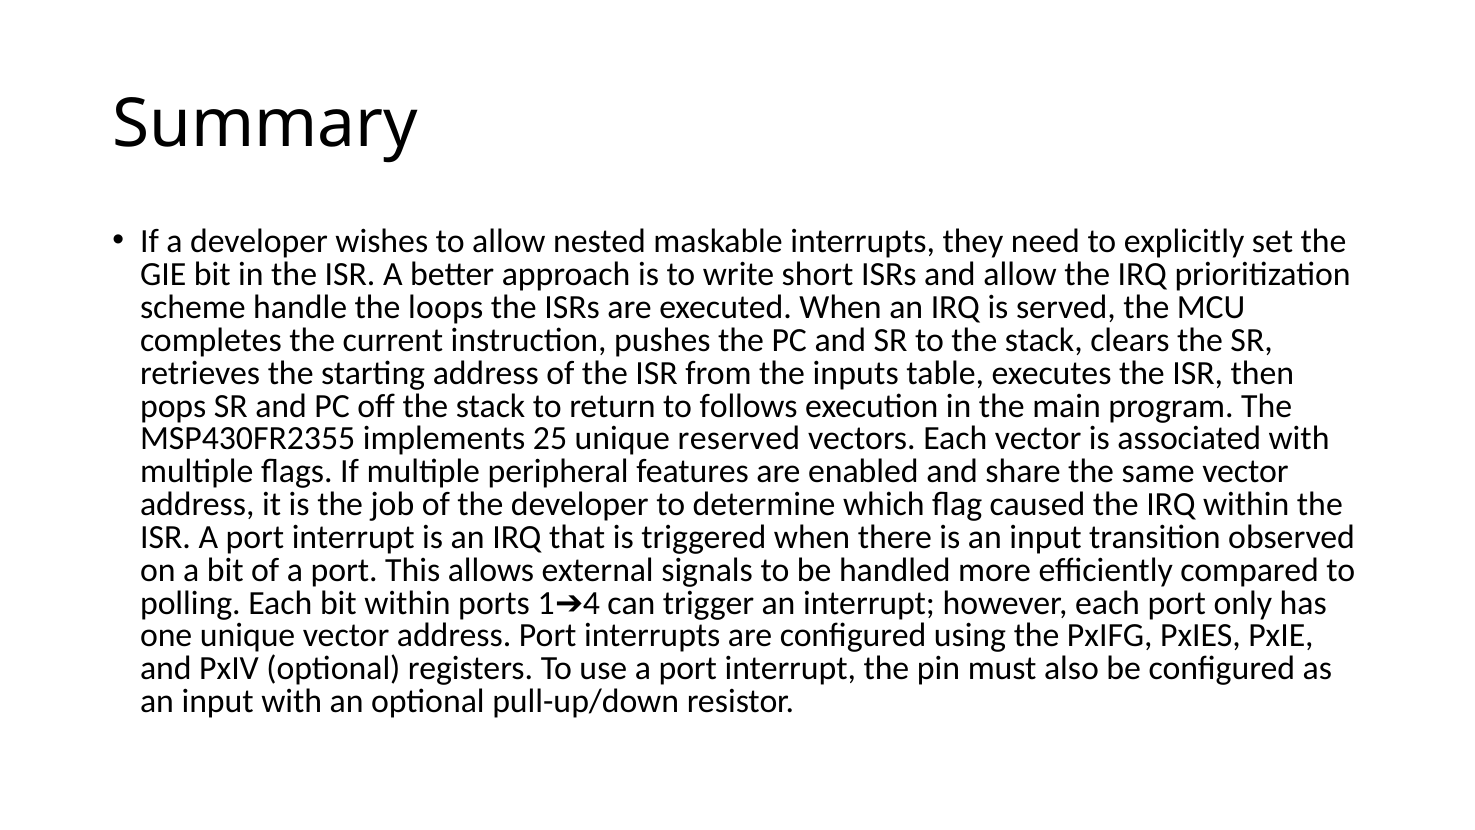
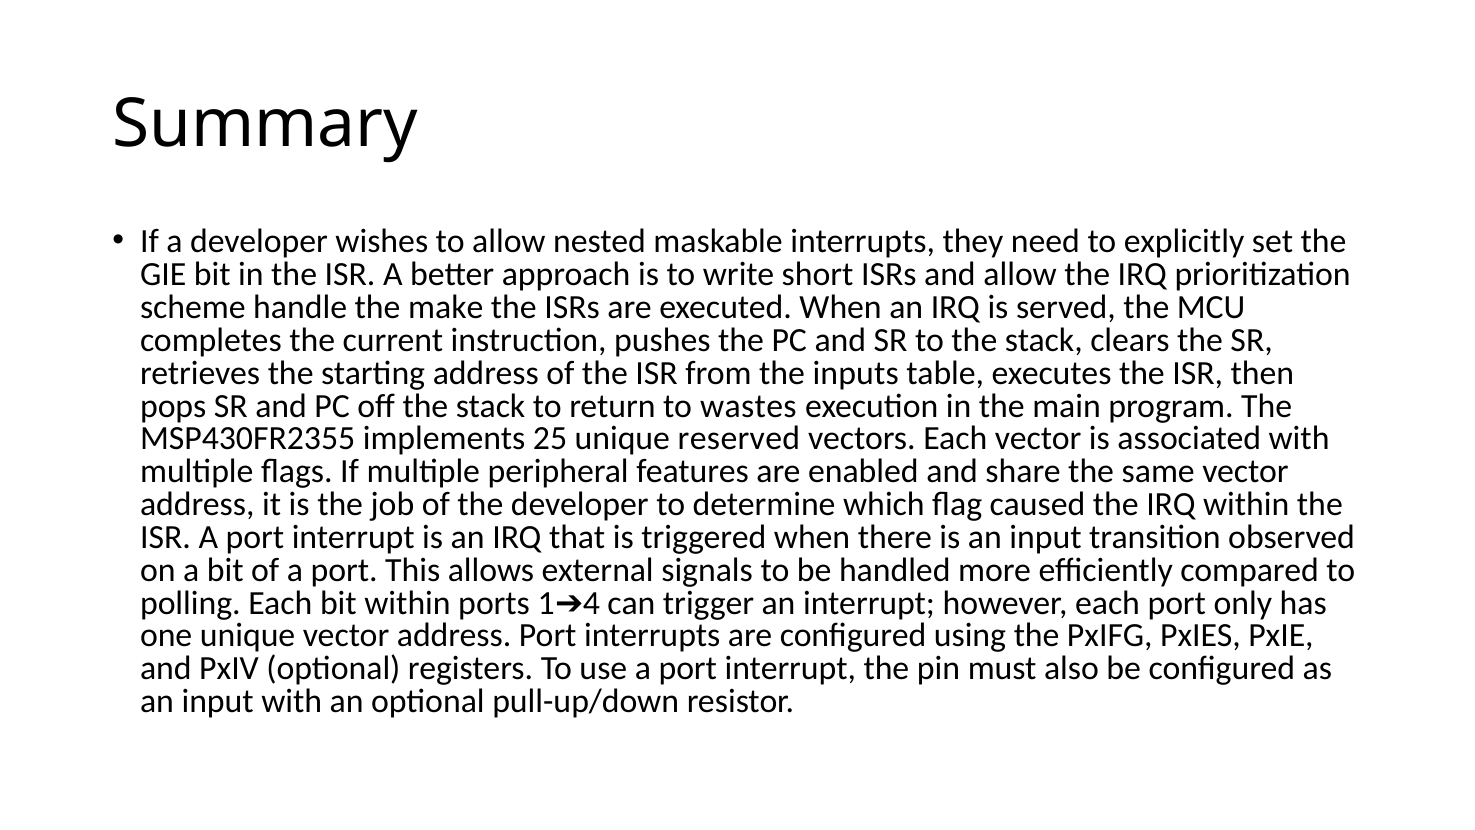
loops: loops -> make (446, 307)
follows: follows -> wastes (748, 406)
